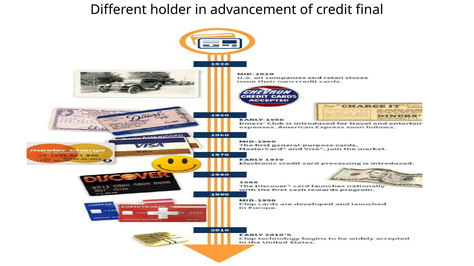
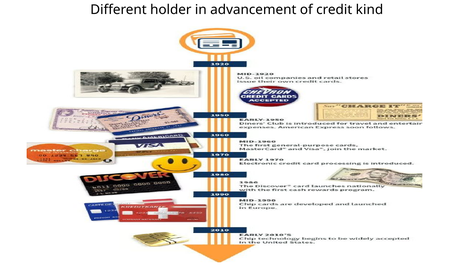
final: final -> kind (370, 10)
